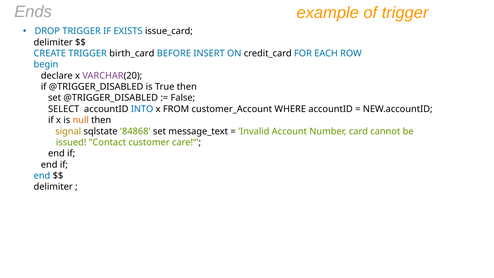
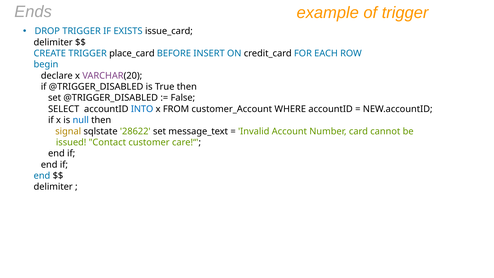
birth_card: birth_card -> place_card (132, 53)
null colour: orange -> blue (81, 120)
84868: 84868 -> 28622 (135, 131)
